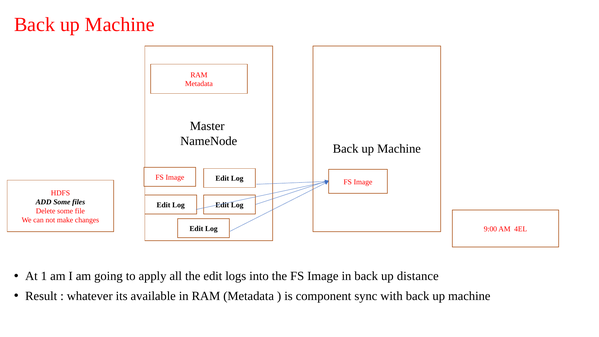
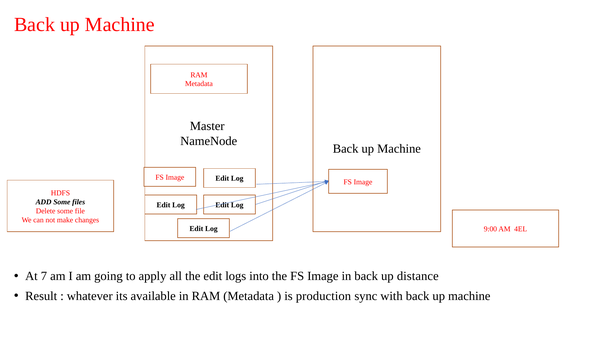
1: 1 -> 7 (44, 276)
component: component -> production (323, 296)
